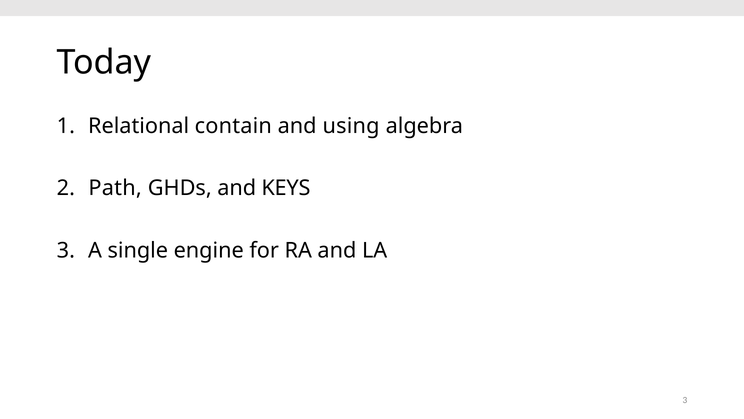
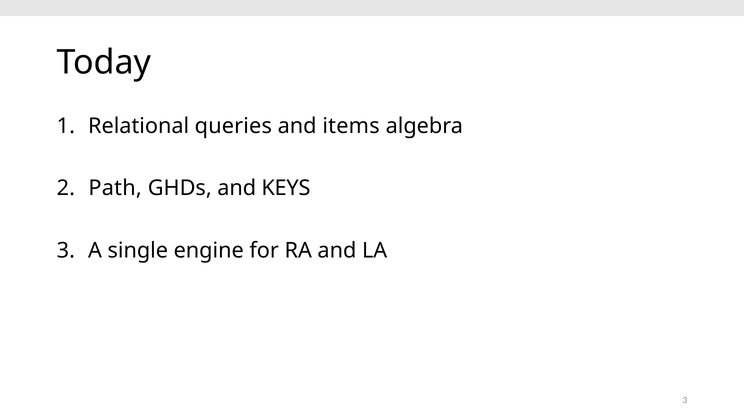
contain: contain -> queries (233, 126)
using: using -> items (351, 126)
